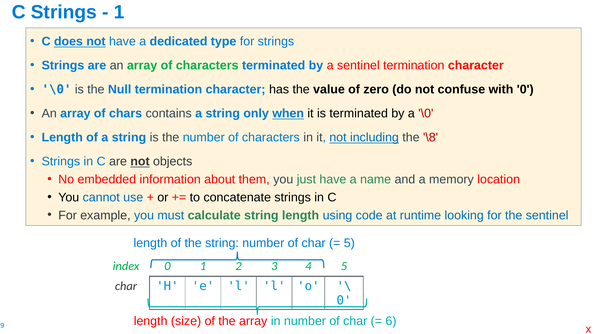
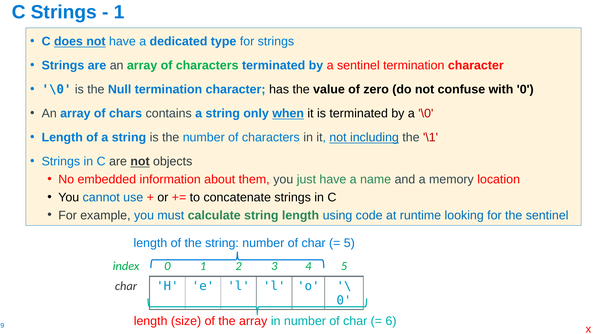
\8: \8 -> \1 (431, 137)
